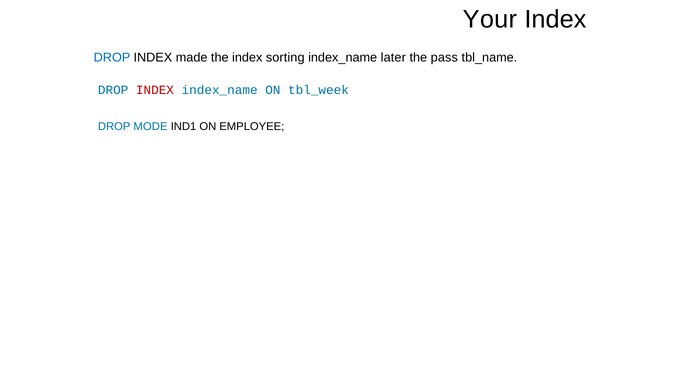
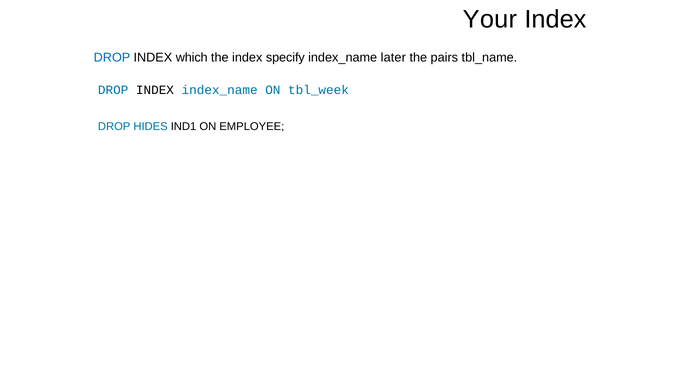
made: made -> which (192, 57)
sorting: sorting -> specify (285, 57)
pass: pass -> pairs (444, 57)
INDEX colour: red -> black (155, 90)
MODE: MODE -> HIDES (151, 127)
